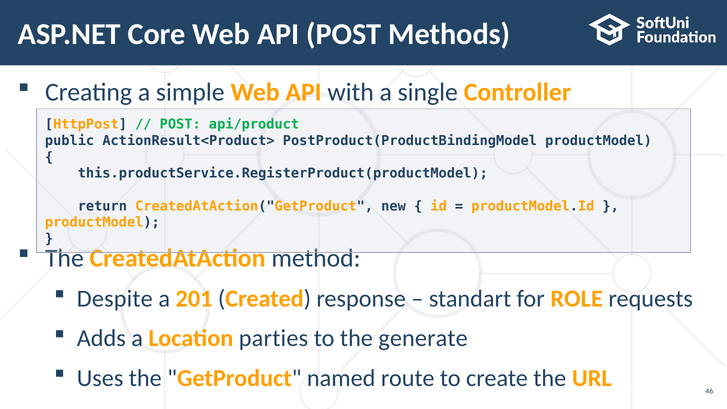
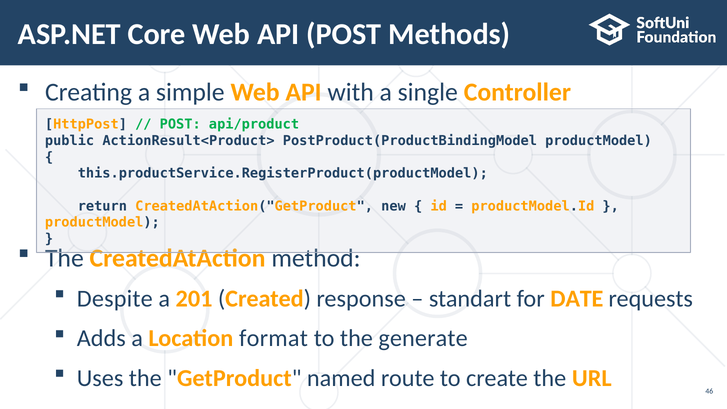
ROLE: ROLE -> DATE (577, 299)
parties: parties -> format (273, 338)
